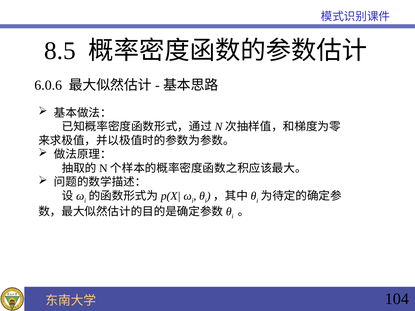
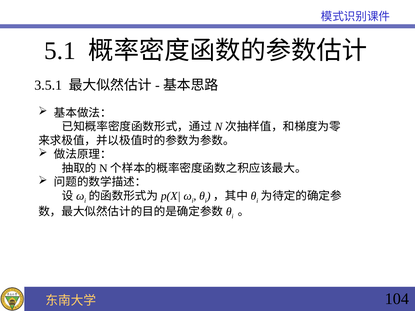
8.5: 8.5 -> 5.1 (60, 51)
6.0.6: 6.0.6 -> 3.5.1 (48, 85)
